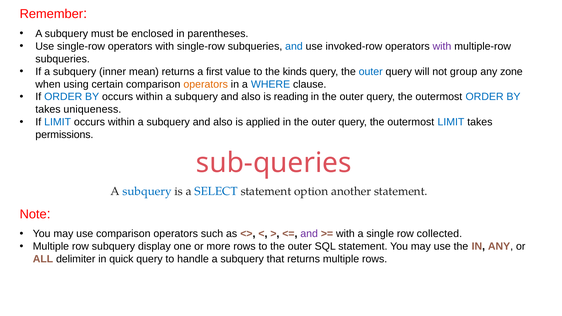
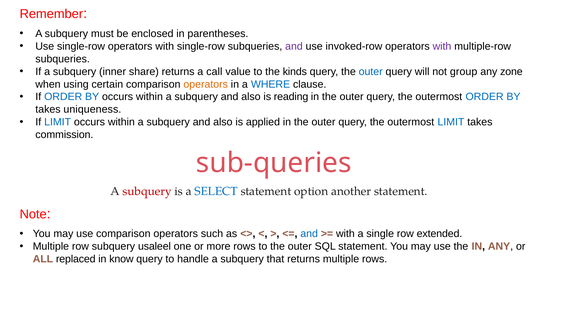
and colour: blue -> purple (294, 46)
mean: mean -> share (144, 72)
first: first -> call (214, 72)
permissions: permissions -> commission (64, 135)
subquery colour: blue -> red (147, 191)
and colour: purple -> blue (309, 234)
collected: collected -> extended (439, 234)
display: display -> usaleel (154, 247)
delimiter: delimiter -> replaced (76, 259)
quick: quick -> know (121, 259)
